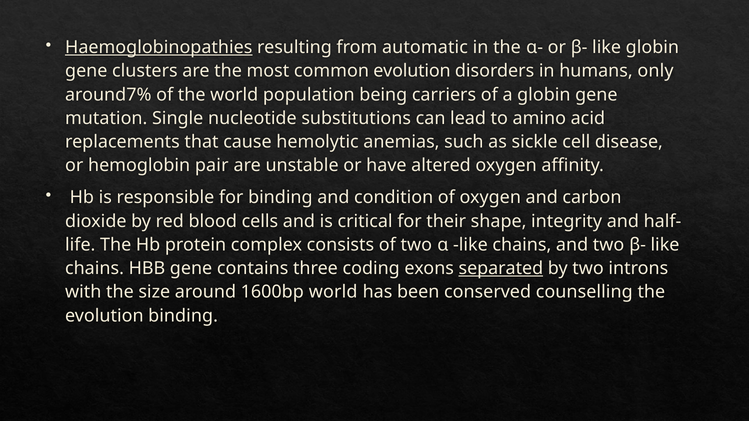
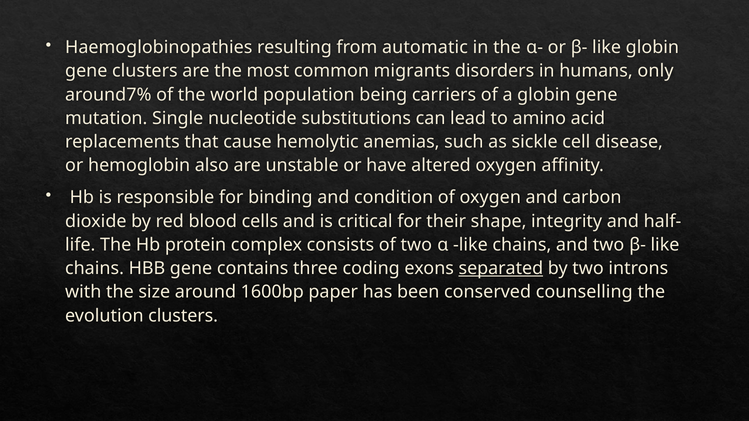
Haemoglobinopathies underline: present -> none (159, 47)
common evolution: evolution -> migrants (412, 71)
pair: pair -> also (212, 166)
1600bp world: world -> paper (333, 292)
evolution binding: binding -> clusters (183, 316)
